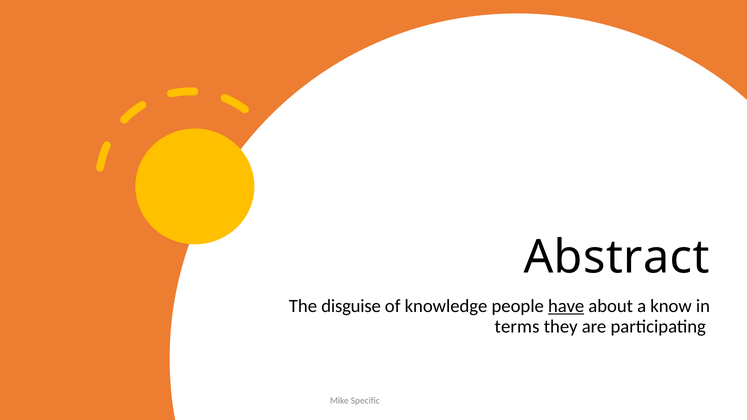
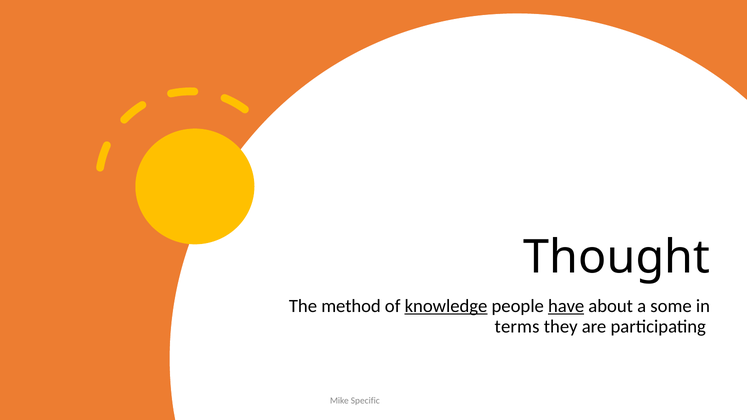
Abstract: Abstract -> Thought (617, 258)
disguise: disguise -> method (351, 306)
knowledge underline: none -> present (446, 306)
know: know -> some (671, 306)
